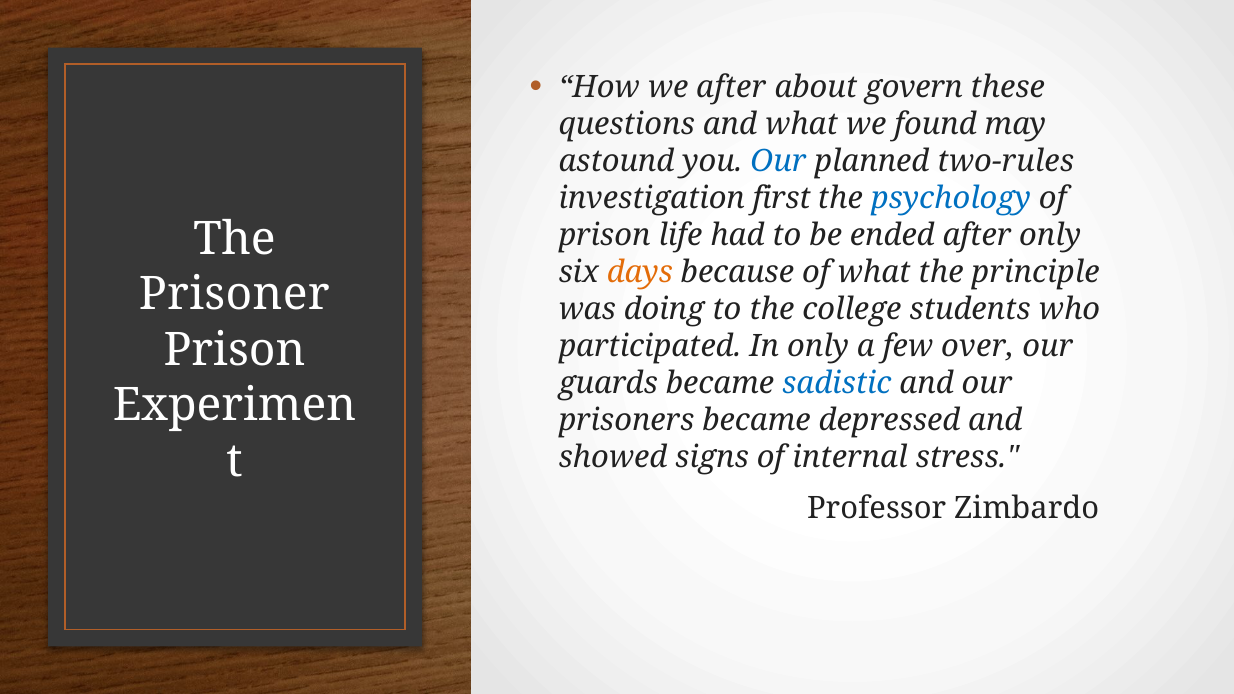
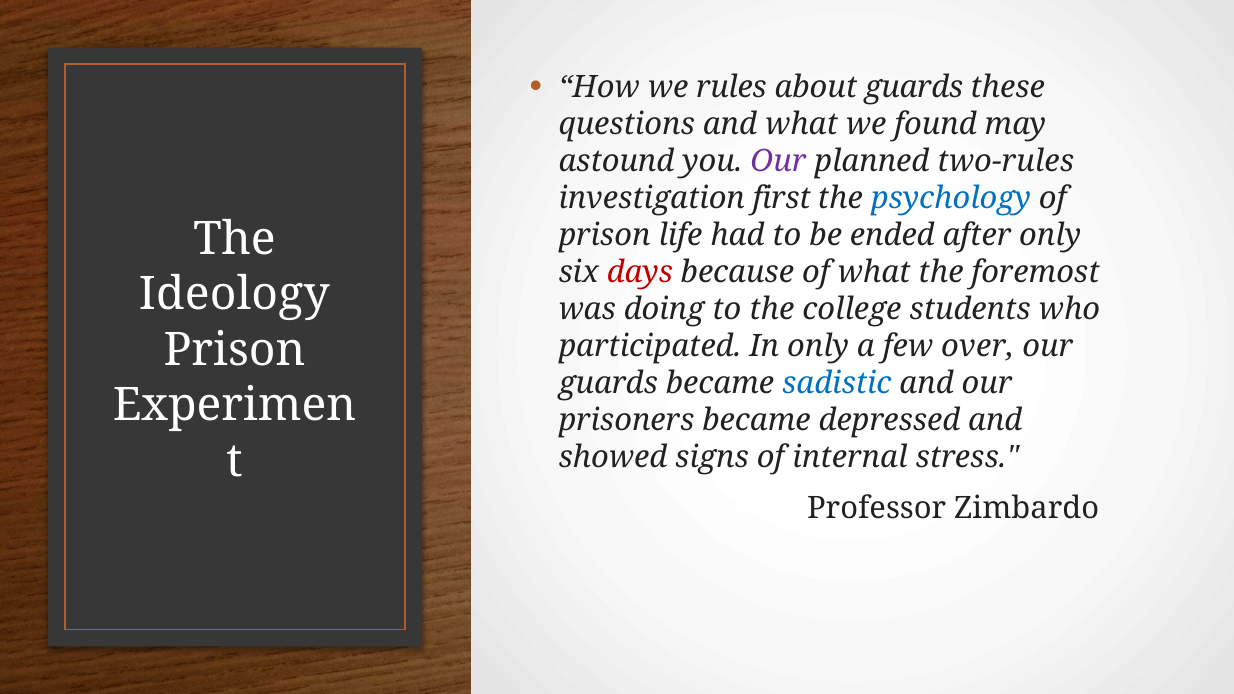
we after: after -> rules (731, 87)
about govern: govern -> guards (914, 87)
Our colour: blue -> purple (778, 161)
days colour: orange -> red (640, 272)
principle: principle -> foremost (1036, 272)
Prisoner: Prisoner -> Ideology (234, 295)
